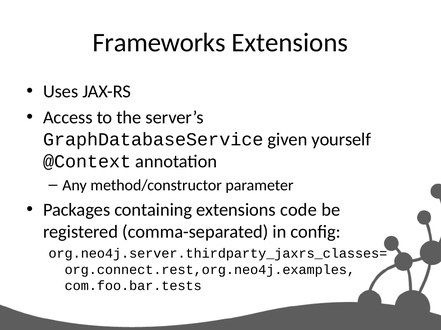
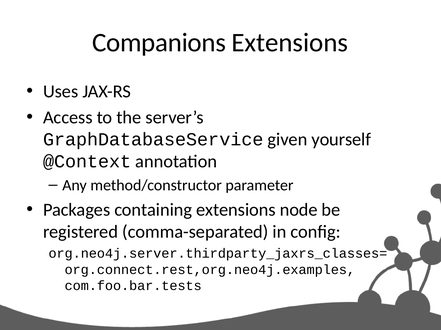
Frameworks: Frameworks -> Companions (159, 43)
code: code -> node (299, 210)
